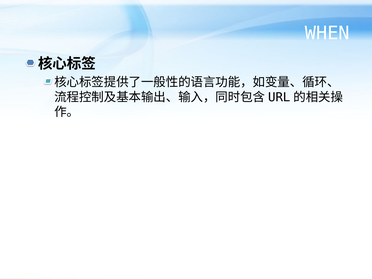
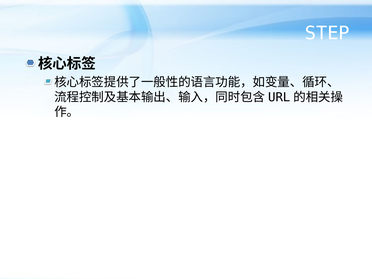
WHEN: WHEN -> STEP (327, 33)
